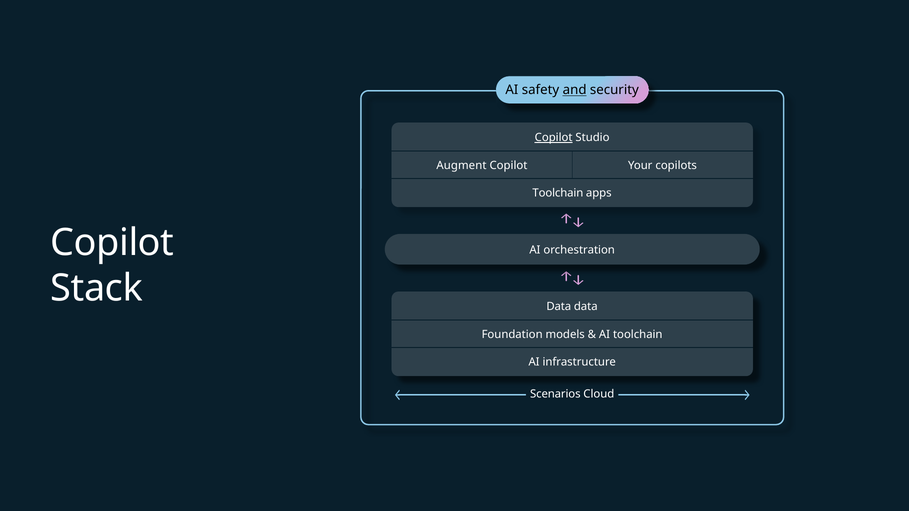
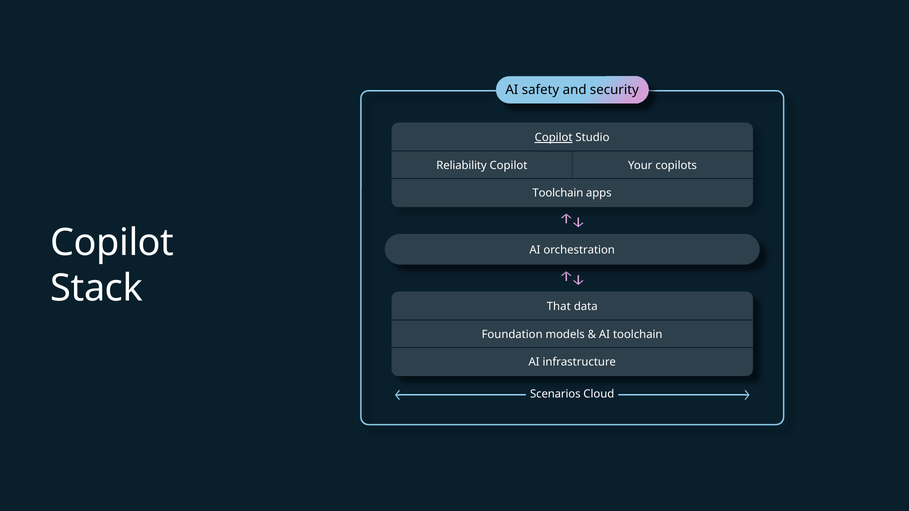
and underline: present -> none (575, 90)
Augment: Augment -> Reliability (462, 166)
Data: Data -> That (559, 307)
